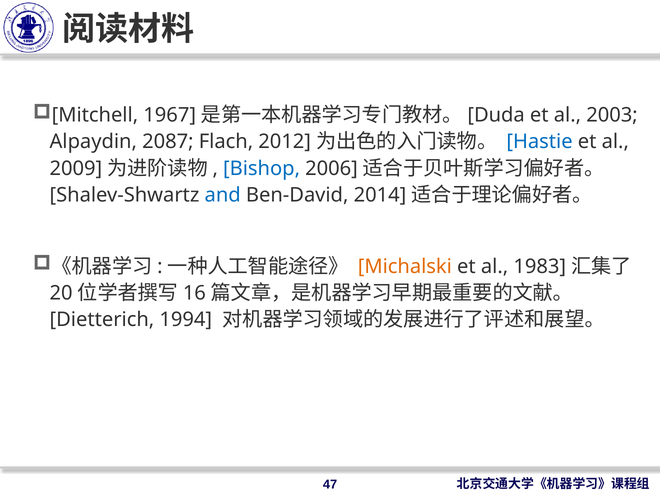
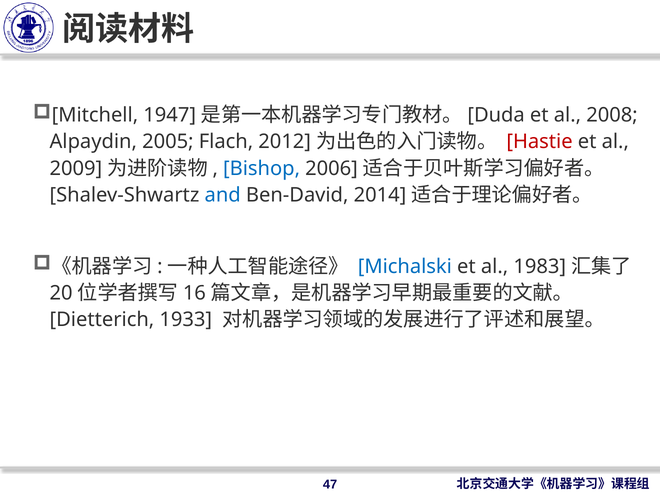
1967: 1967 -> 1947 (170, 115)
2003: 2003 -> 2008 (612, 115)
2087: 2087 -> 2005 (168, 142)
Hastie colour: blue -> red (540, 142)
Michalski colour: orange -> blue (405, 266)
1994: 1994 -> 1933 (186, 320)
